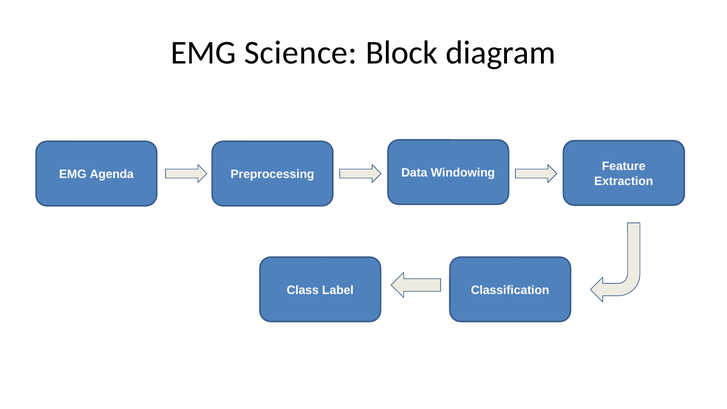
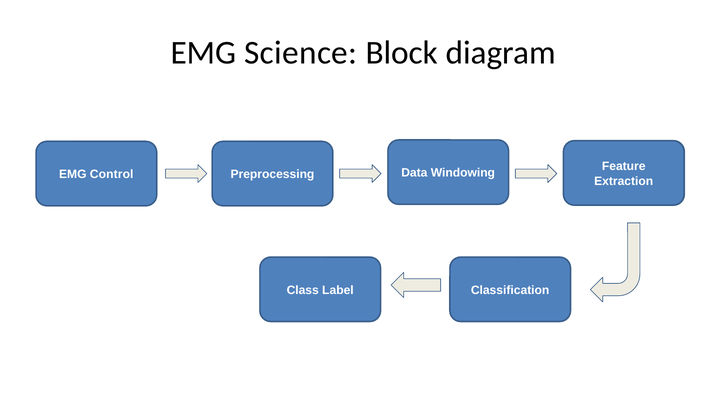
Agenda: Agenda -> Control (112, 174)
